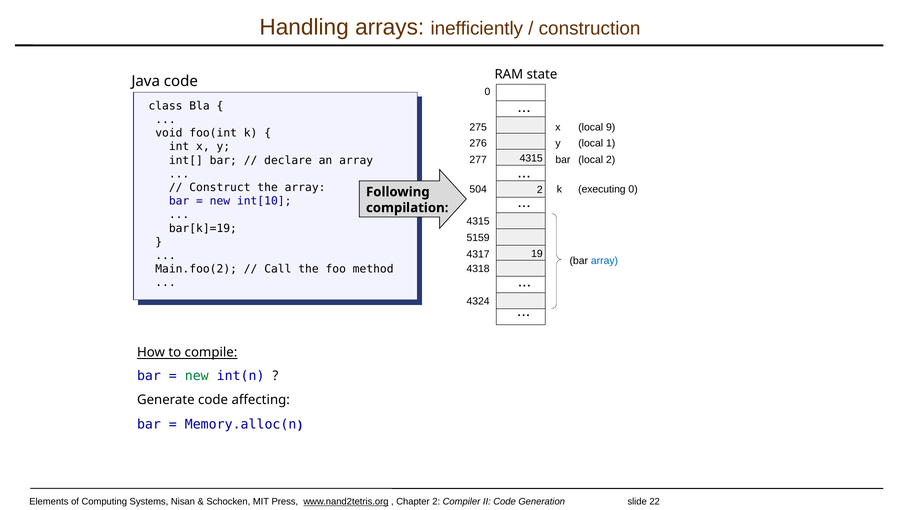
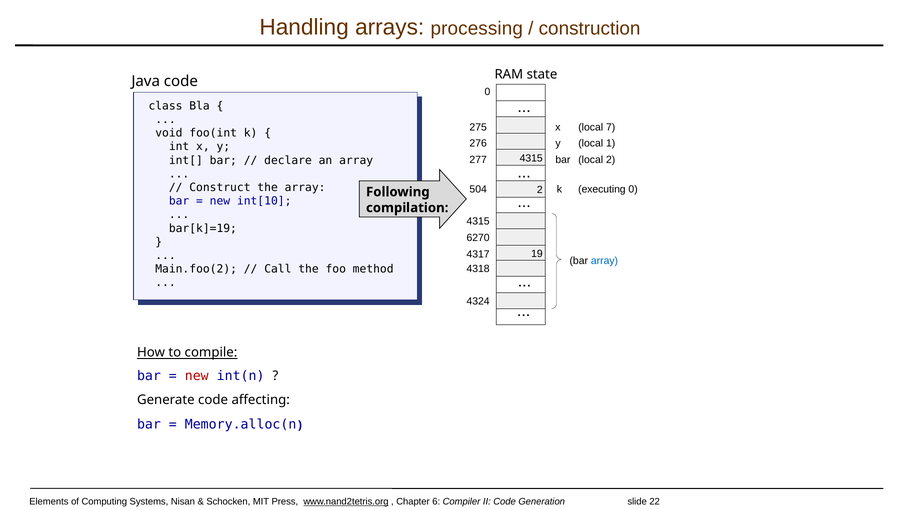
inefficiently: inefficiently -> processing (477, 28)
9: 9 -> 7 (611, 127)
5159: 5159 -> 6270 (478, 237)
new colour: green -> red (197, 376)
2: 2 -> 6 (436, 501)
